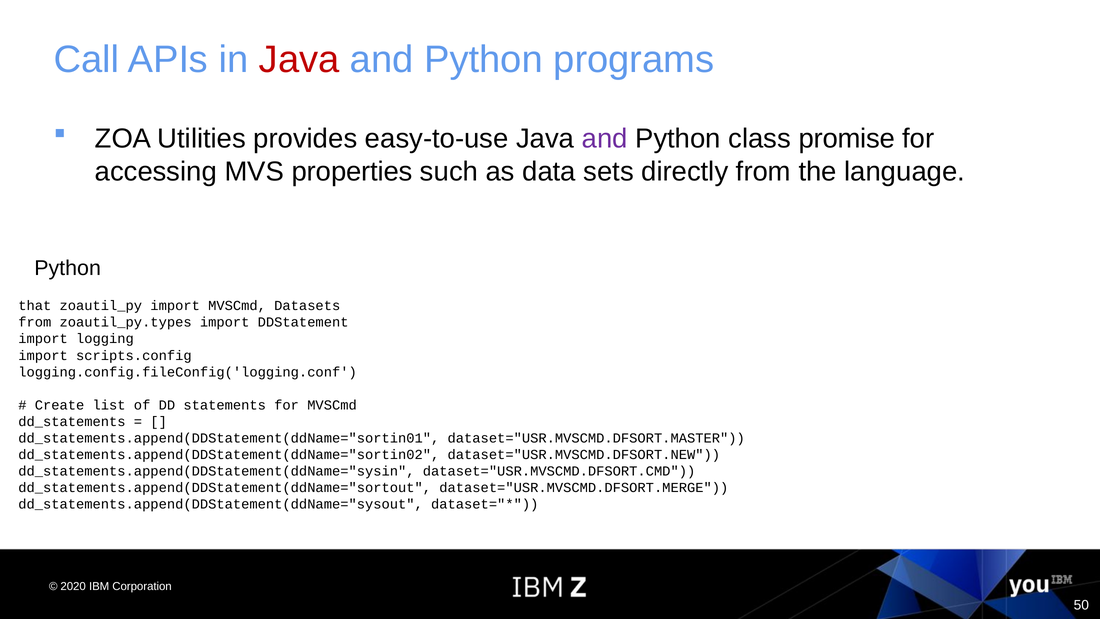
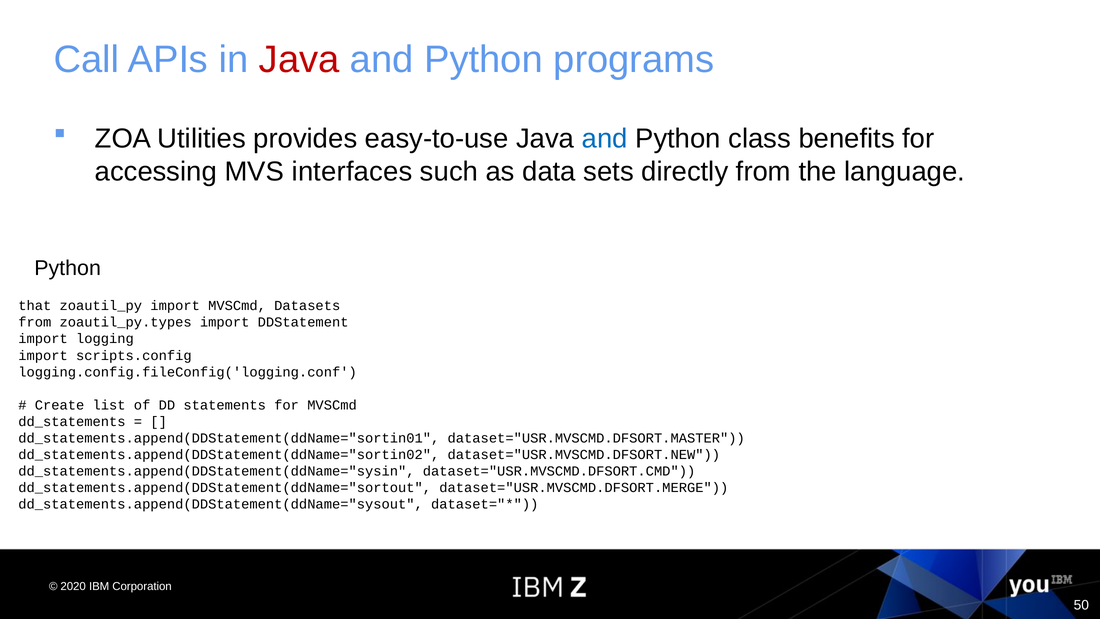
and colour: purple -> blue (605, 139)
promise: promise -> benefits (847, 139)
properties: properties -> interfaces (352, 172)
